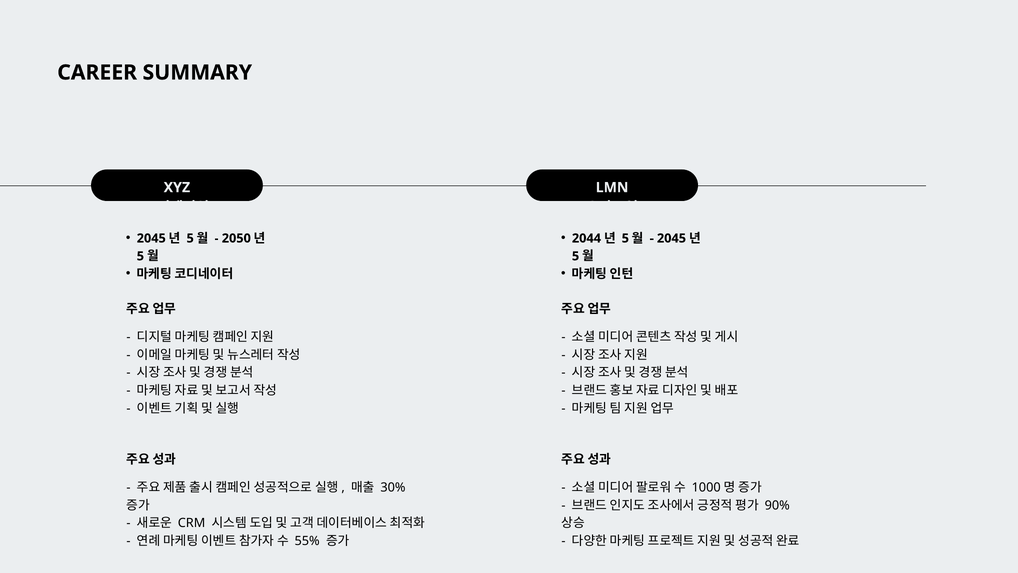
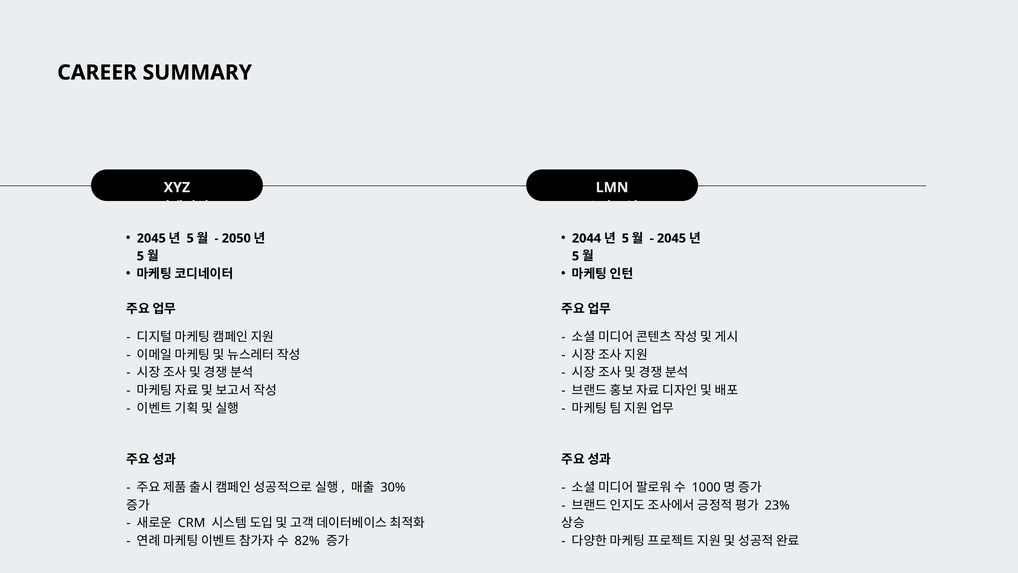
90%: 90% -> 23% (777, 505)
55%: 55% -> 82% (307, 541)
